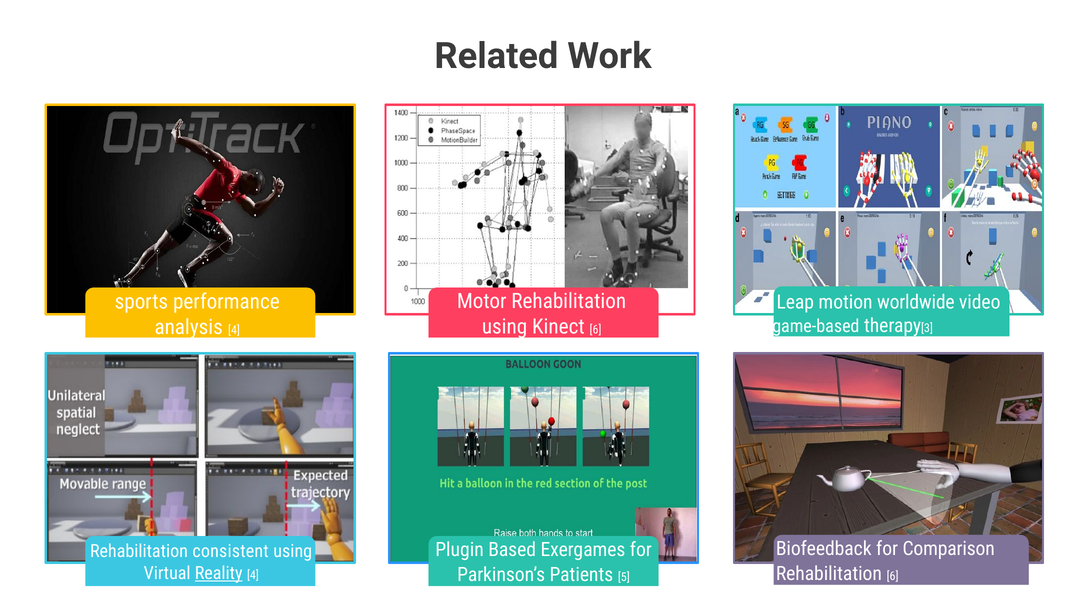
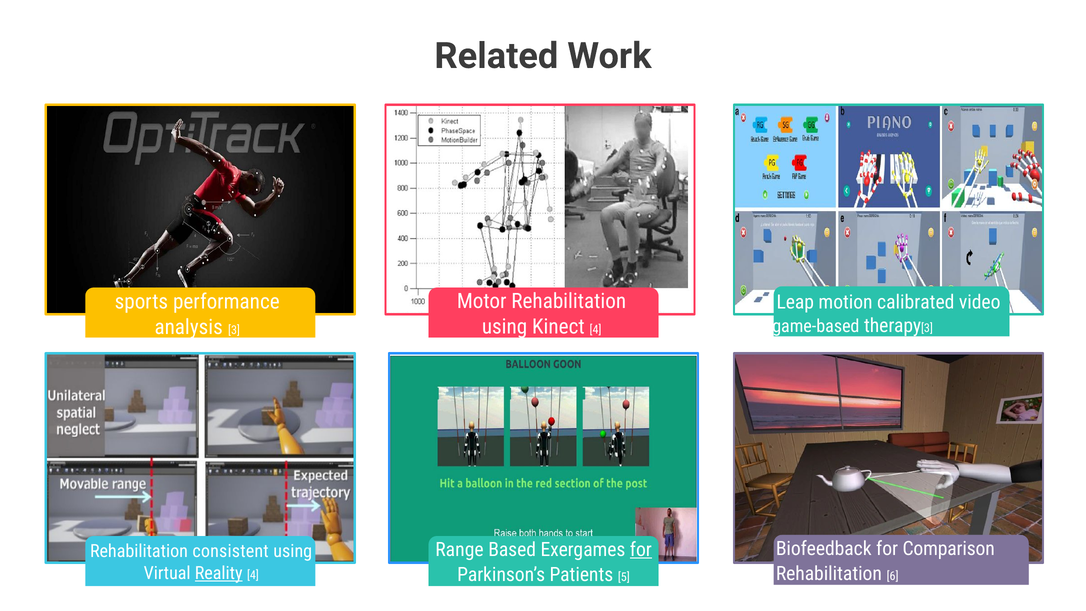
worldwide: worldwide -> calibrated (916, 302)
Kinect 6: 6 -> 4 (596, 330)
analysis 4: 4 -> 3 (234, 330)
Plugin: Plugin -> Range (459, 550)
for underline: none -> present (641, 550)
